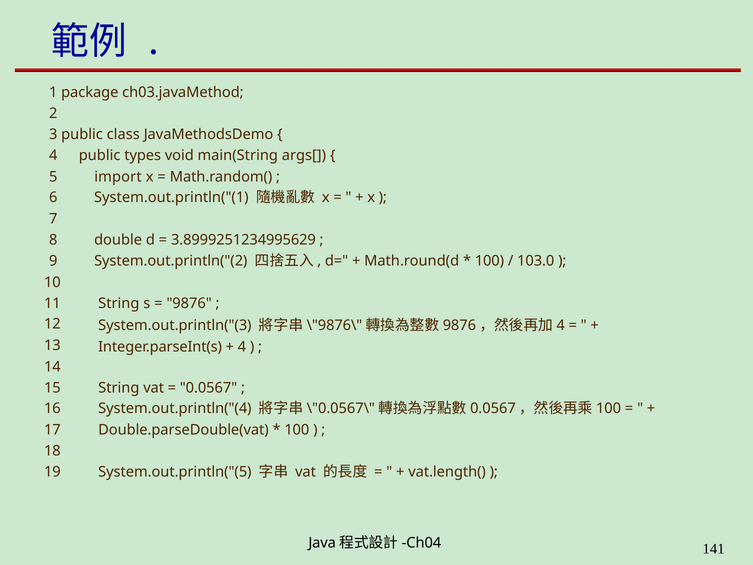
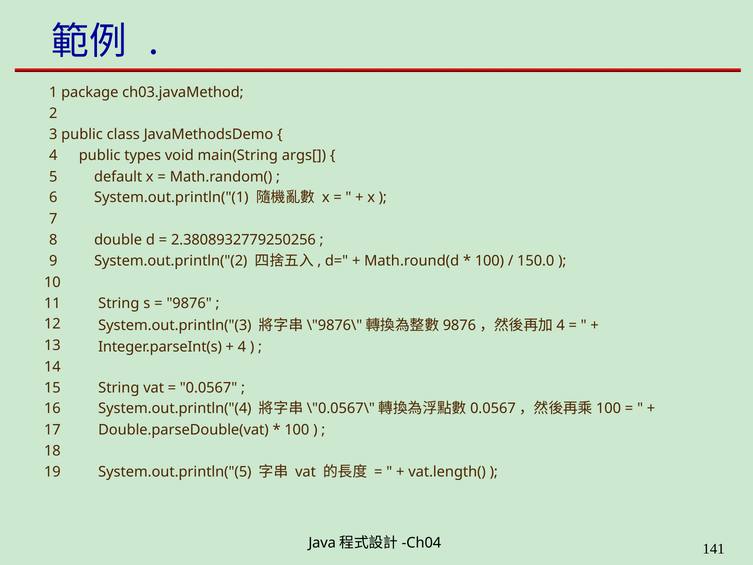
import: import -> default (118, 177)
3.8999251234995629: 3.8999251234995629 -> 2.3808932779250256 (243, 240)
103.0: 103.0 -> 150.0 (536, 261)
